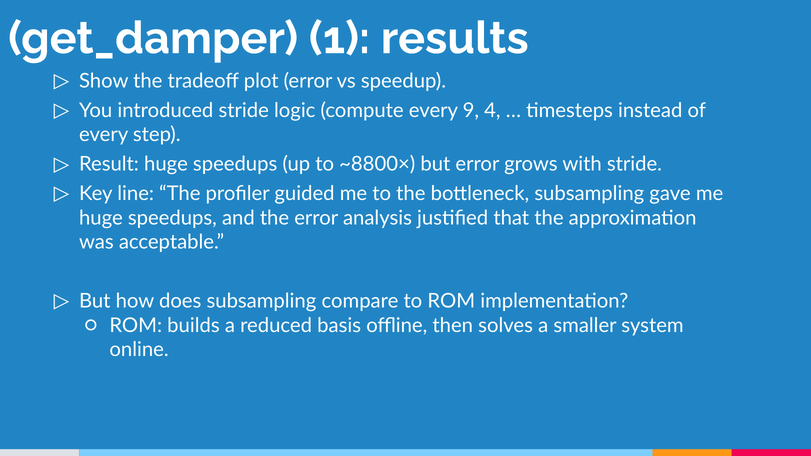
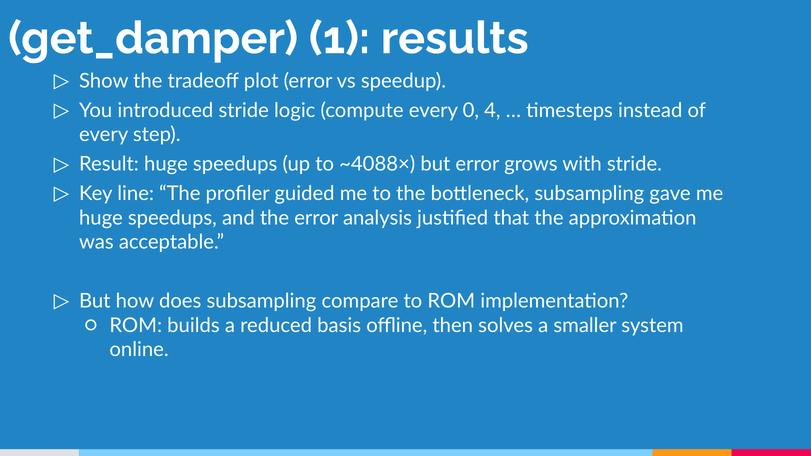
9: 9 -> 0 (471, 111)
~8800×: ~8800× -> ~4088× (377, 164)
